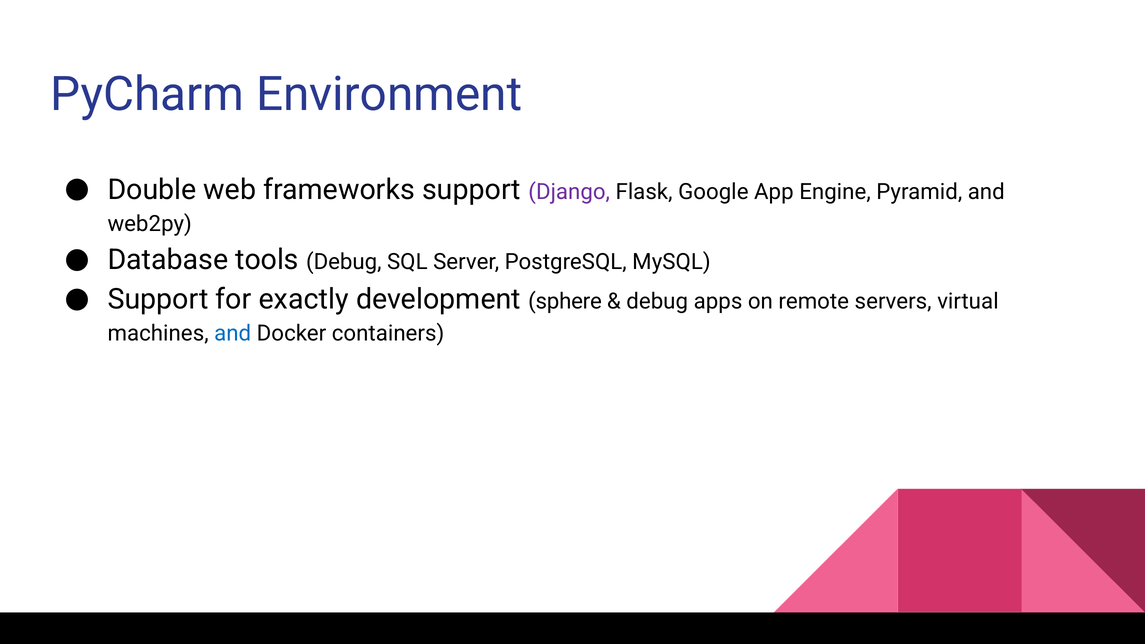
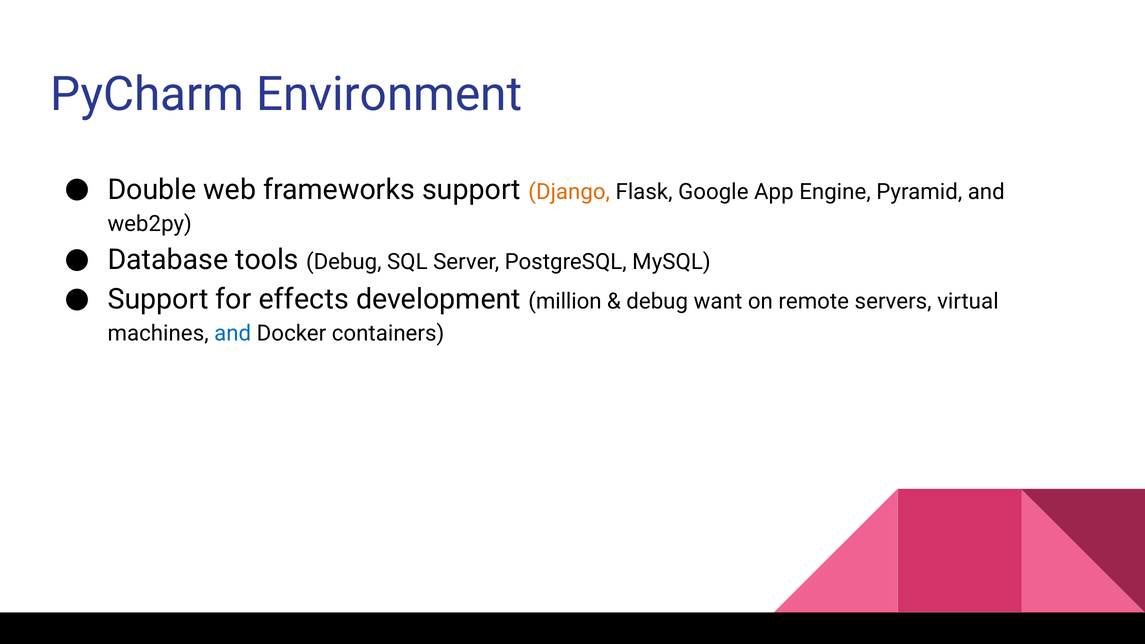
Django colour: purple -> orange (569, 192)
exactly: exactly -> effects (304, 299)
sphere: sphere -> million (565, 301)
apps: apps -> want (718, 301)
